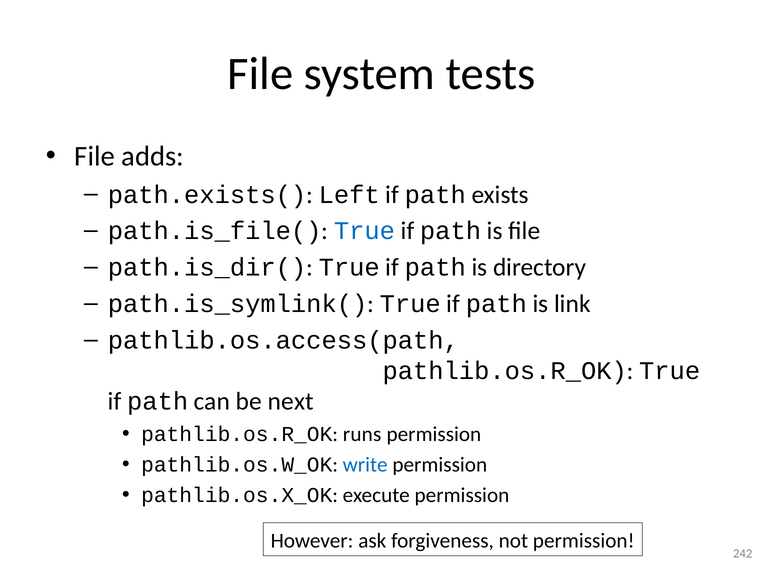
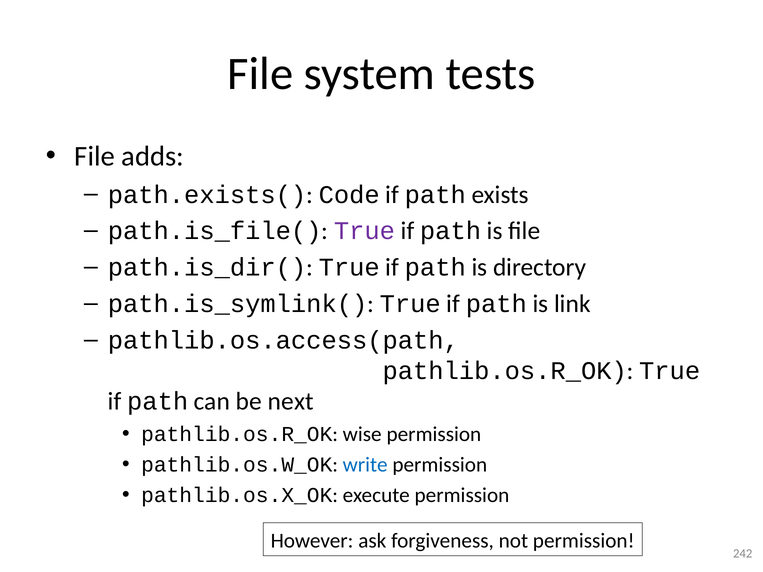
Left: Left -> Code (349, 195)
True colour: blue -> purple (364, 231)
runs: runs -> wise (362, 434)
